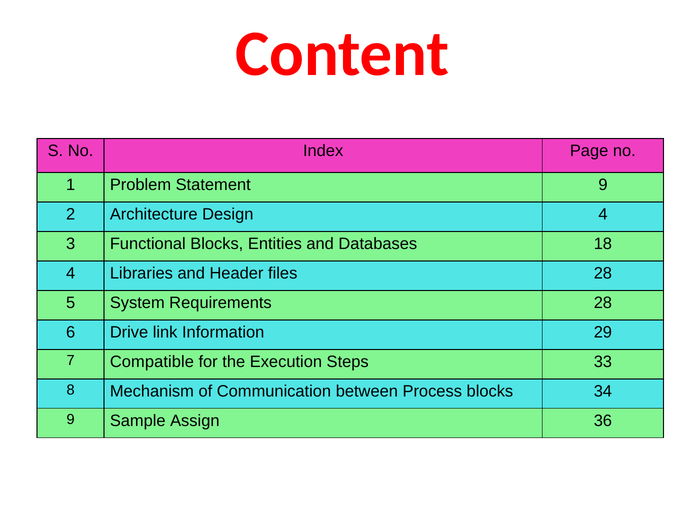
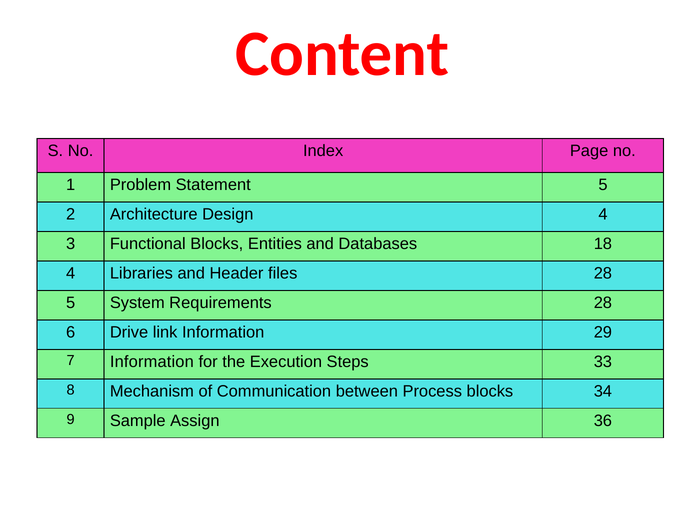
Statement 9: 9 -> 5 (603, 185)
7 Compatible: Compatible -> Information (152, 362)
